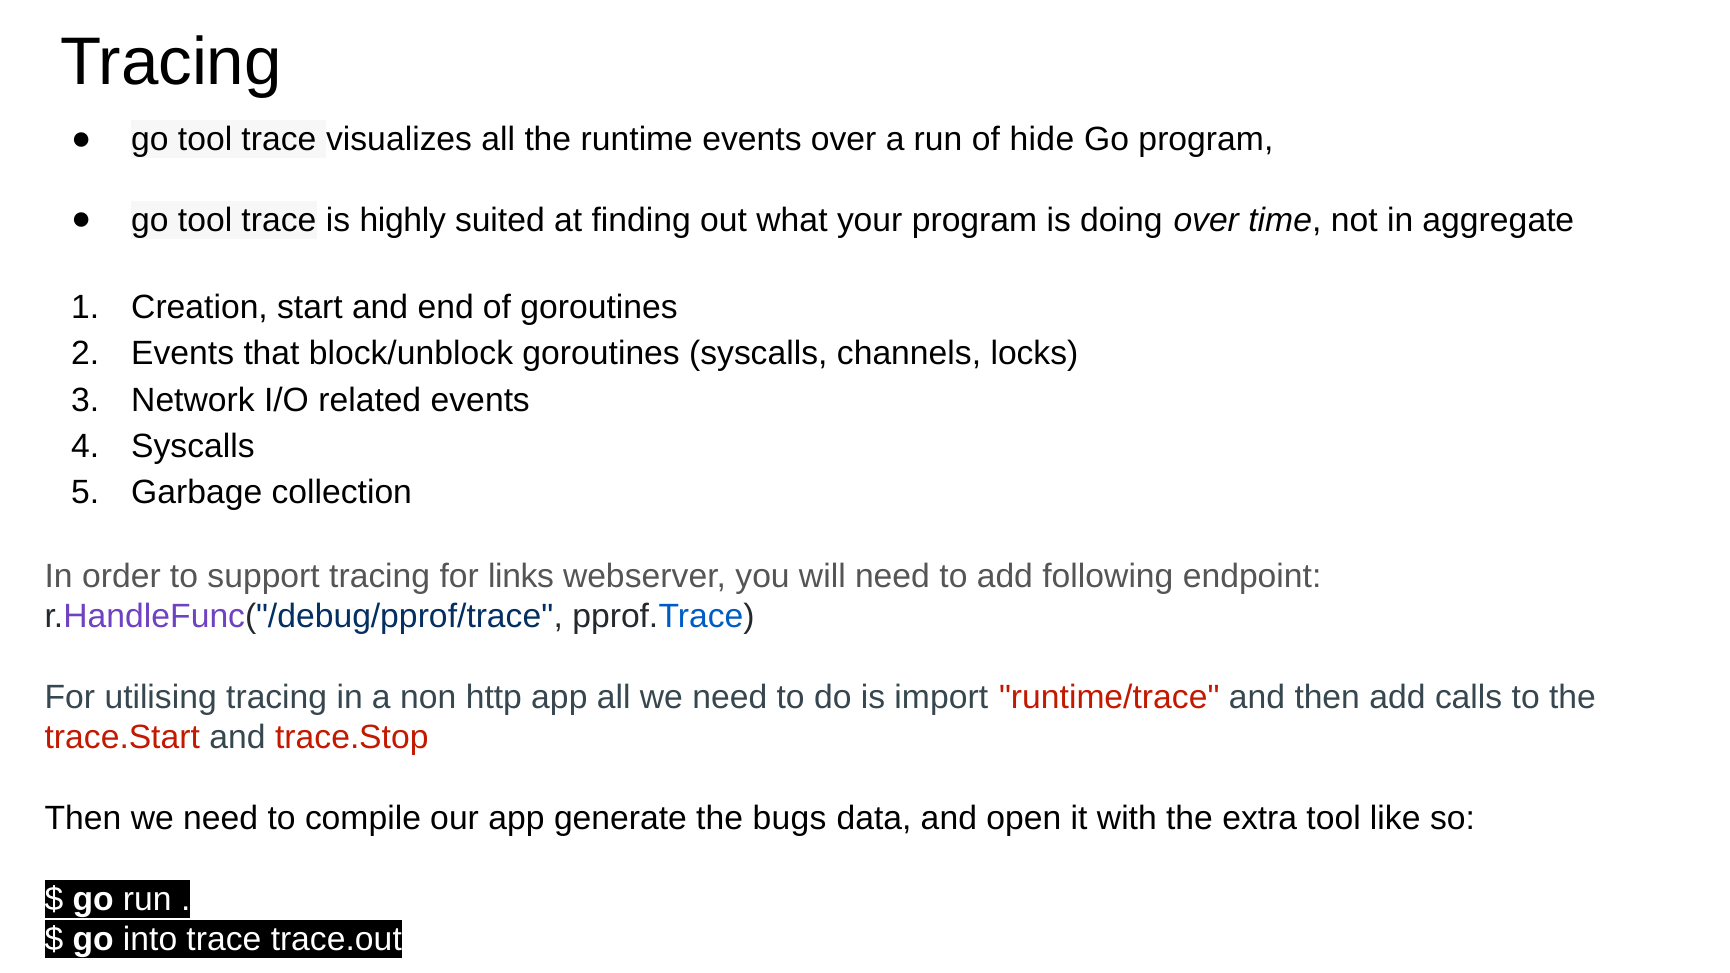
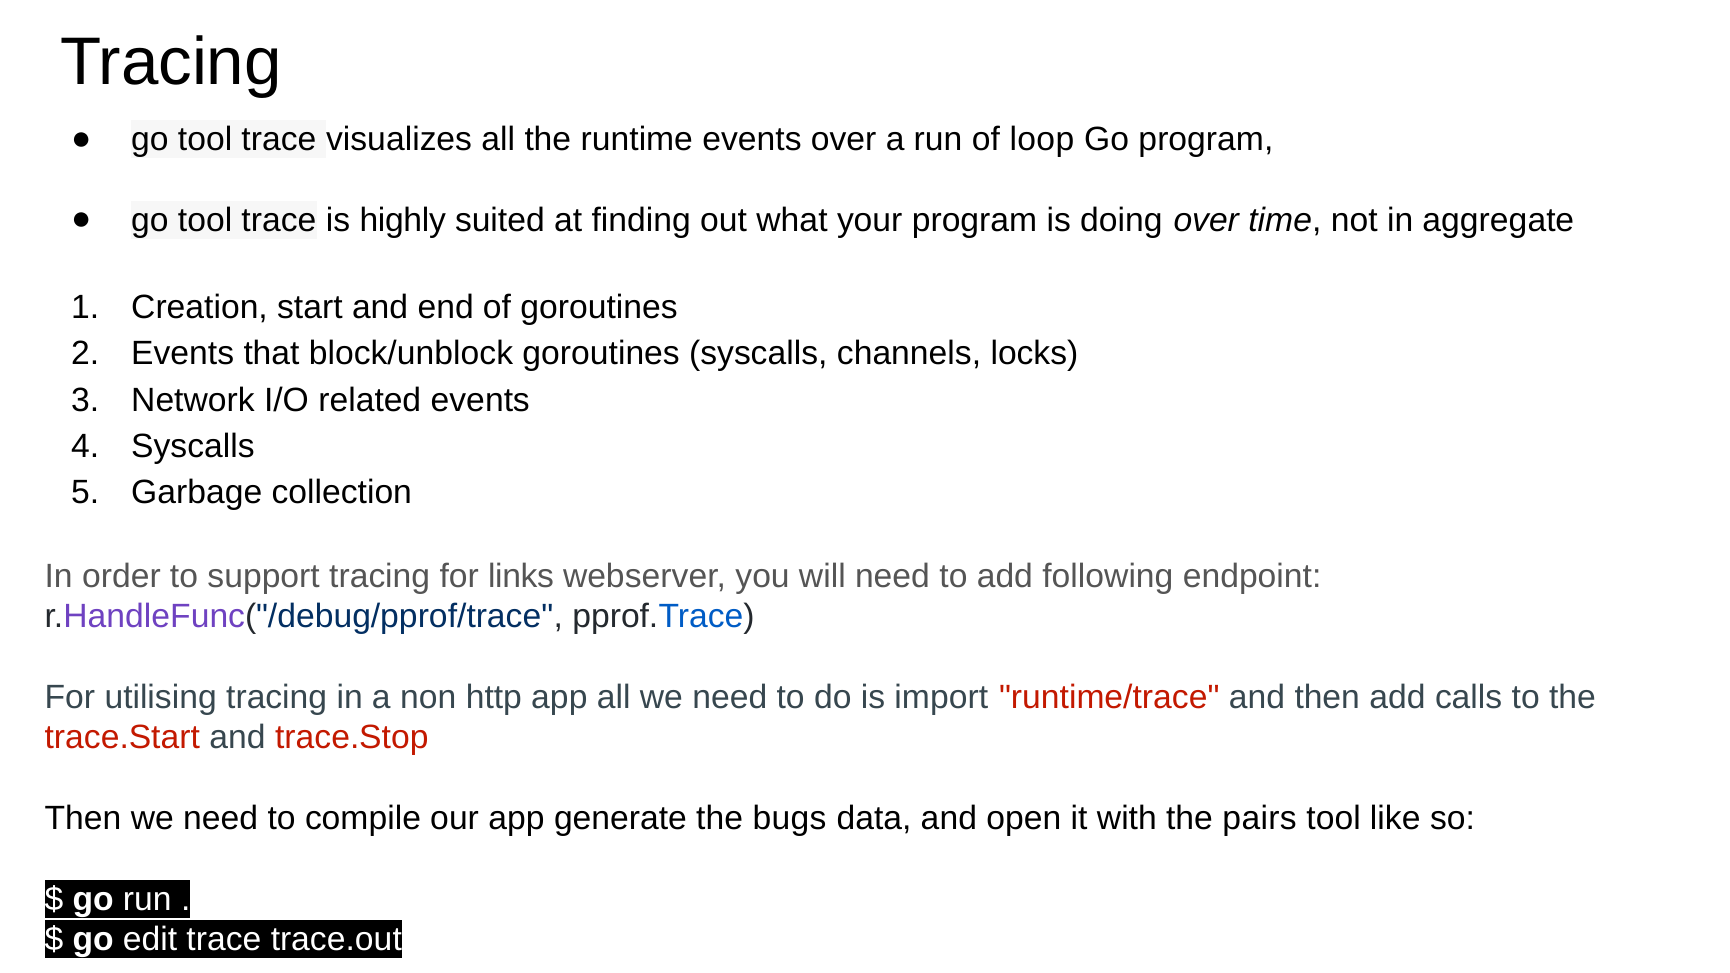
hide: hide -> loop (1042, 140)
extra: extra -> pairs (1260, 819)
into: into -> edit (150, 940)
